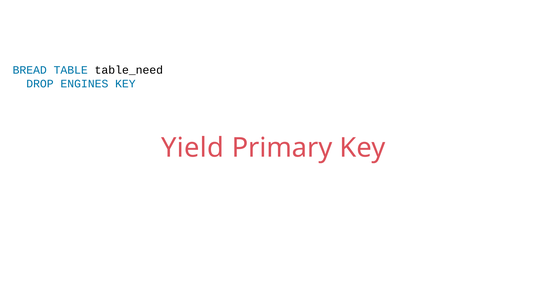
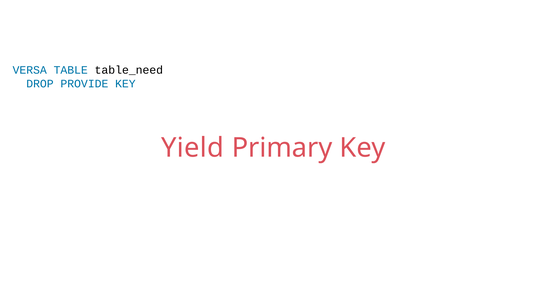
BREAD: BREAD -> VERSA (30, 70)
ENGINES: ENGINES -> PROVIDE (84, 84)
